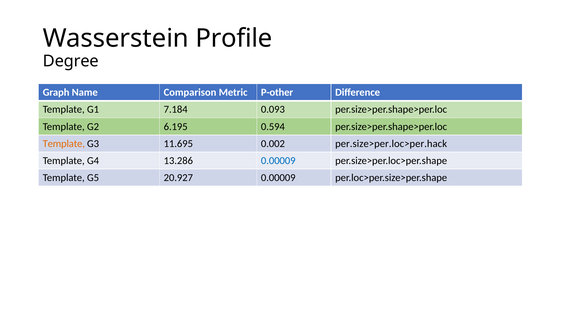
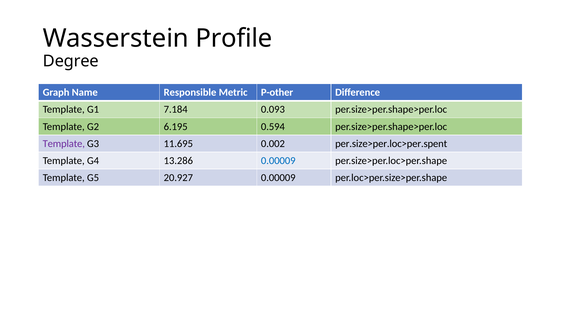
Comparison: Comparison -> Responsible (190, 93)
Template colour: orange -> purple (64, 144)
per.size>per.loc>per.hack: per.size>per.loc>per.hack -> per.size>per.loc>per.spent (391, 144)
